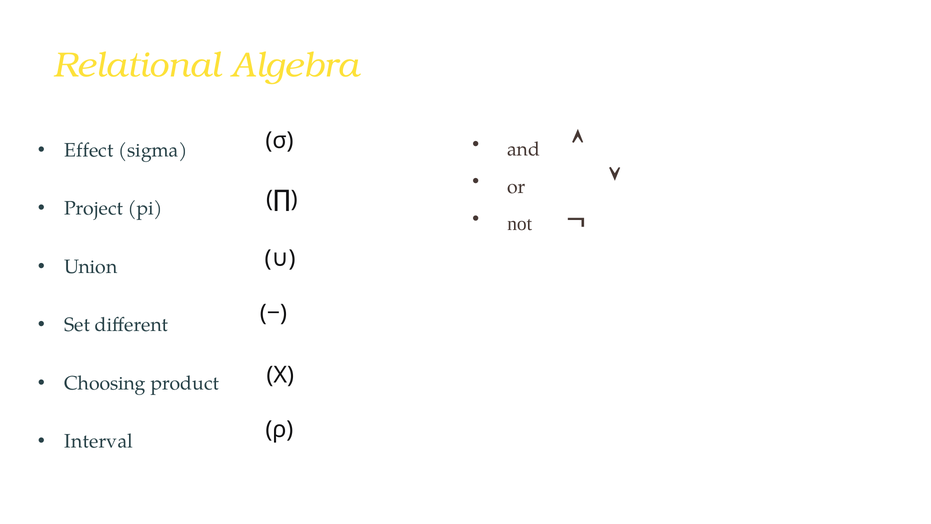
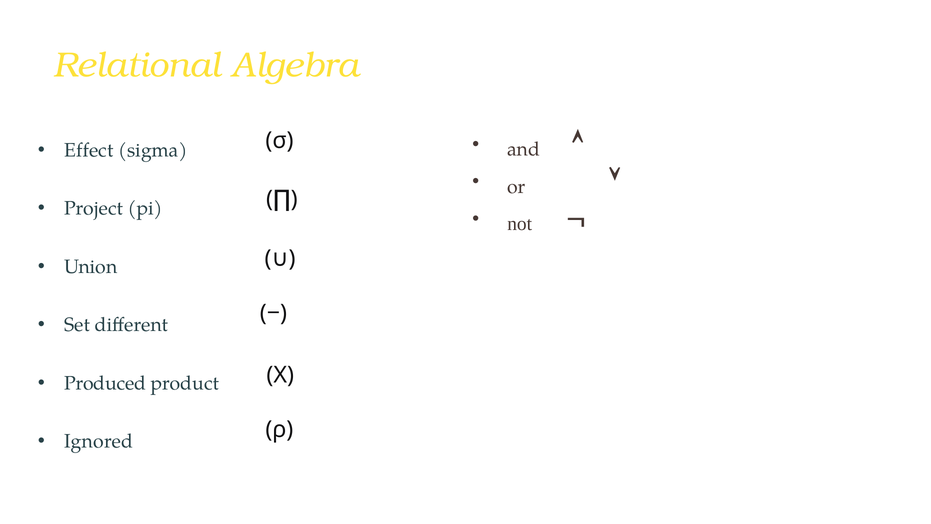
Choosing: Choosing -> Produced (105, 383)
Interval: Interval -> Ignored (99, 441)
